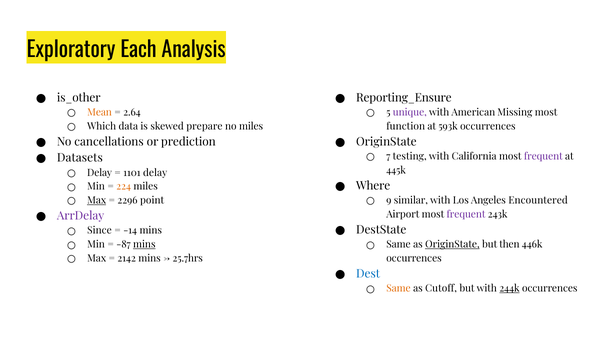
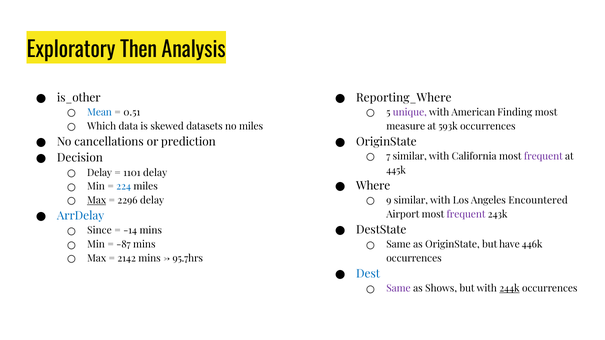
Each: Each -> Then (139, 50)
Reporting_Ensure: Reporting_Ensure -> Reporting_Where (404, 98)
Mean colour: orange -> blue (100, 113)
2.64: 2.64 -> 0.51 (132, 113)
Missing: Missing -> Finding (515, 113)
prepare: prepare -> datasets (204, 126)
function: function -> measure (406, 126)
7 testing: testing -> similar (410, 157)
Datasets: Datasets -> Decision (80, 158)
224 colour: orange -> blue (124, 187)
2296 point: point -> delay (152, 201)
ArrDelay colour: purple -> blue (81, 216)
mins underline: present -> none (144, 245)
OriginState underline: present -> none (452, 245)
then: then -> have (509, 245)
25.7hrs: 25.7hrs -> 95.7hrs (188, 259)
Same colour: orange -> purple (398, 289)
Cutoff: Cutoff -> Shows (441, 289)
